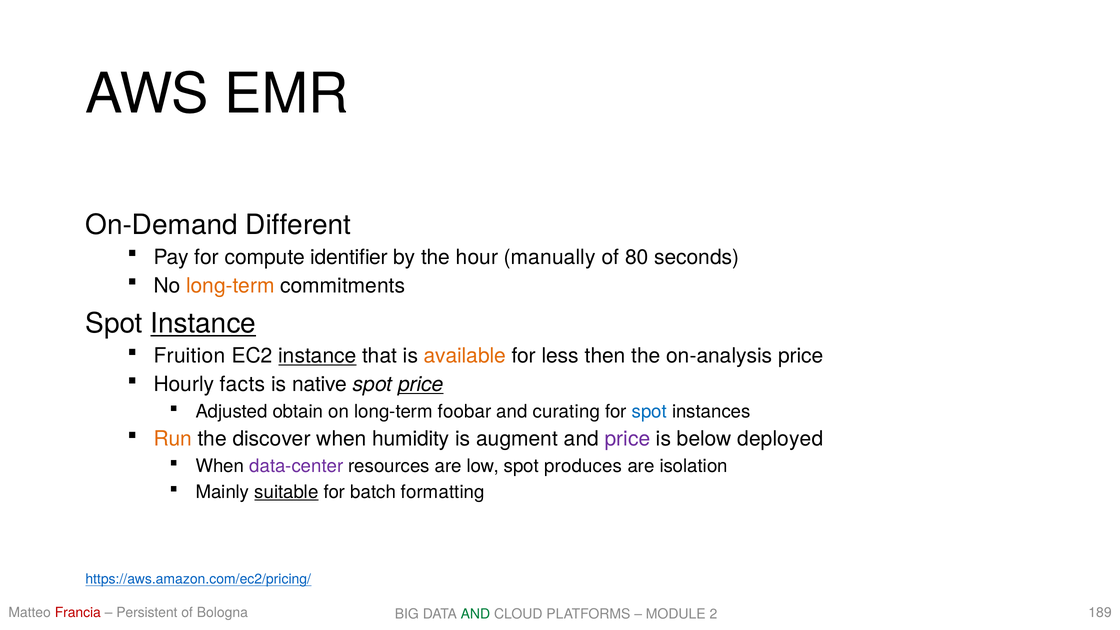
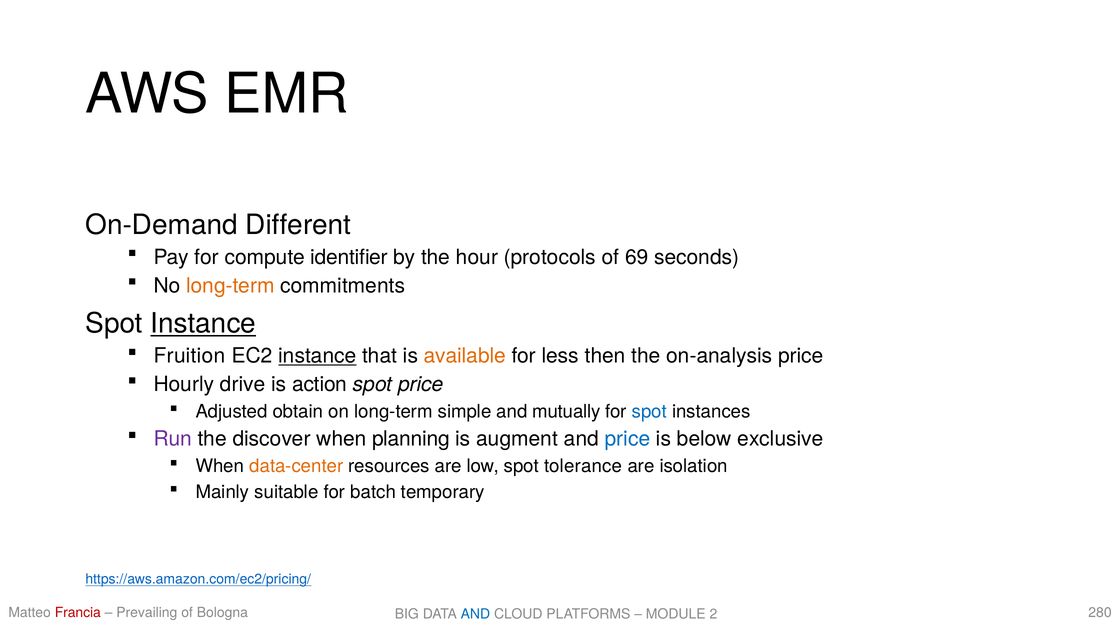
manually: manually -> protocols (550, 257)
80: 80 -> 69 (637, 257)
facts: facts -> drive (243, 384)
native: native -> action (320, 384)
price underline: present -> none (421, 384)
foobar: foobar -> simple (465, 412)
curating: curating -> mutually (566, 412)
Run colour: orange -> purple (173, 439)
humidity: humidity -> planning (411, 439)
price colour: purple -> blue (627, 439)
deployed: deployed -> exclusive (780, 439)
data-center colour: purple -> orange (296, 466)
produces: produces -> tolerance (583, 466)
suitable underline: present -> none (286, 492)
formatting: formatting -> temporary (443, 492)
Persistent: Persistent -> Prevailing (147, 613)
189: 189 -> 280 (1100, 613)
AND colour: green -> blue (475, 614)
